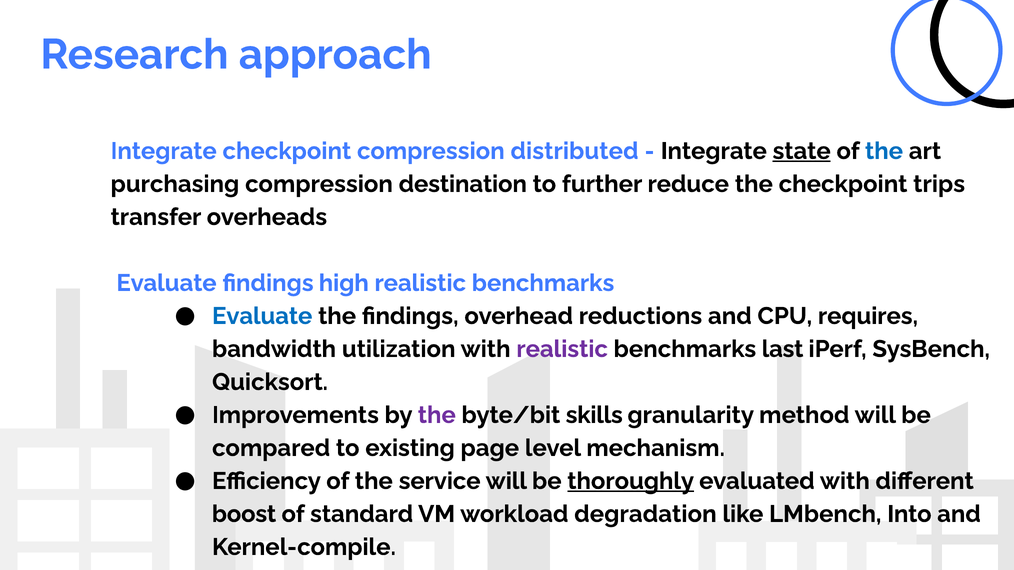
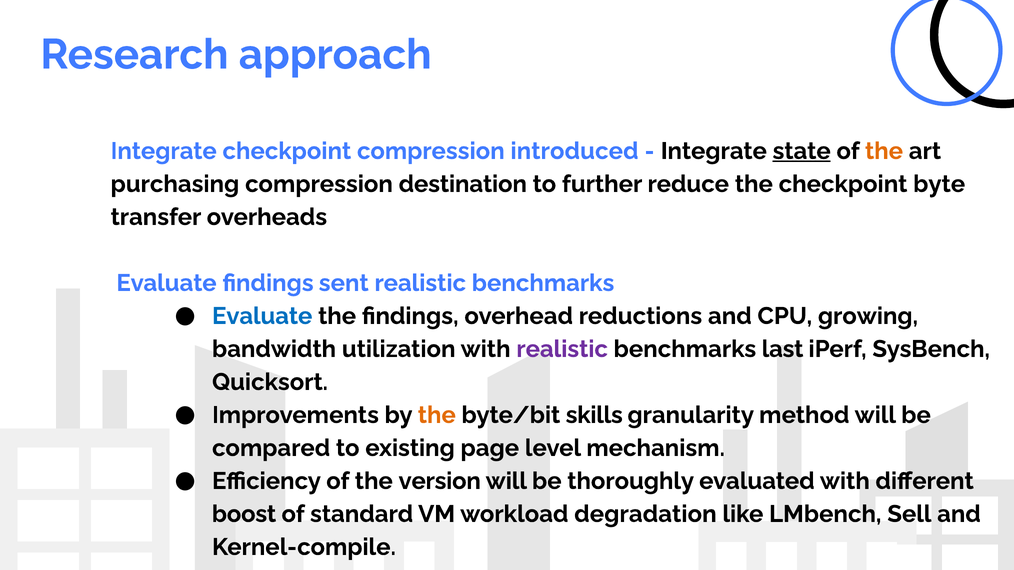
distributed: distributed -> introduced (575, 151)
the colour: blue -> orange (884, 151)
trips: trips -> byte (939, 184)
high: high -> sent (344, 283)
requires: requires -> growing (868, 316)
the colour: purple -> orange (437, 415)
service: service -> version (440, 481)
thoroughly underline: present -> none (631, 481)
Into: Into -> Sell (909, 514)
